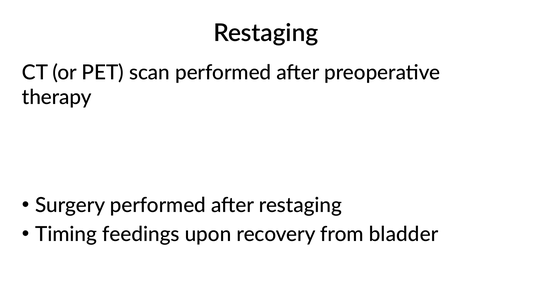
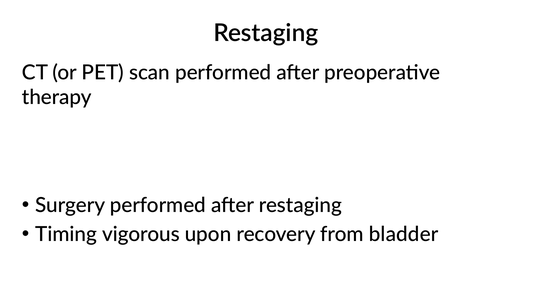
feedings: feedings -> vigorous (141, 234)
